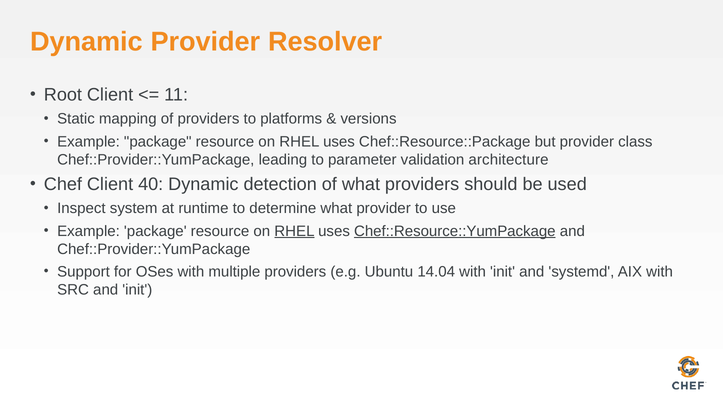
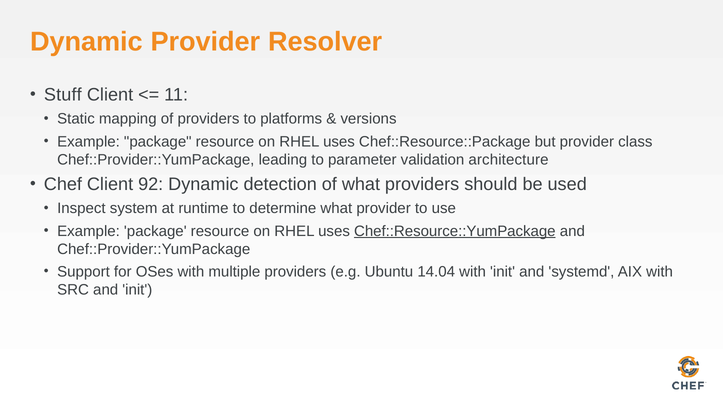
Root: Root -> Stuff (63, 95)
40: 40 -> 92 (151, 184)
RHEL underline: present -> none (294, 231)
